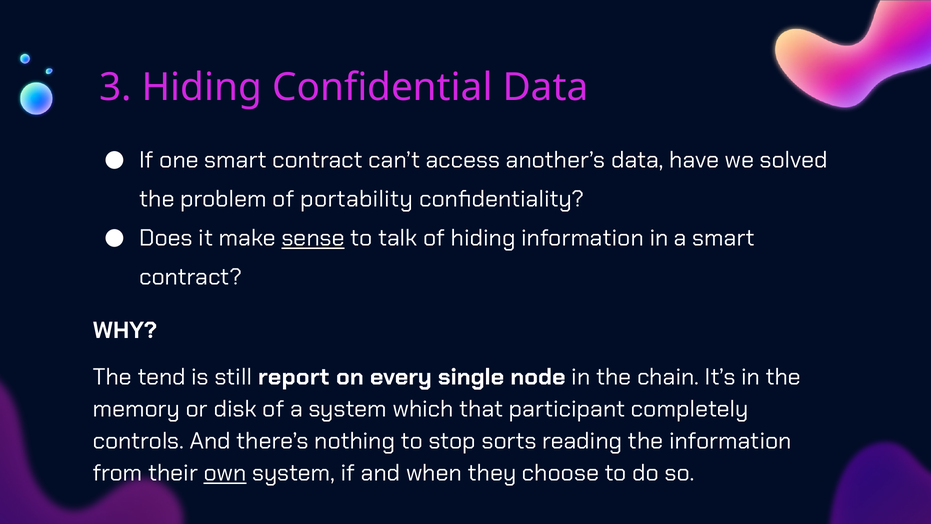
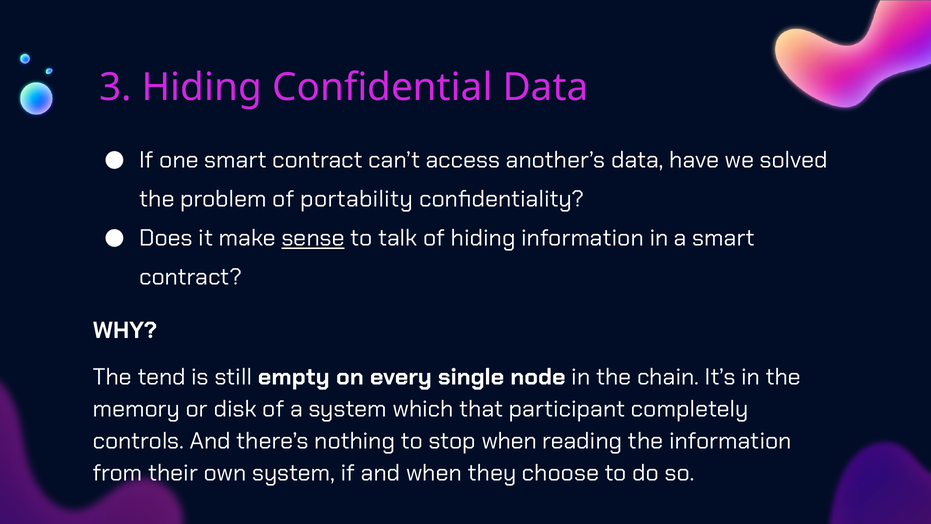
report: report -> empty (294, 377)
stop sorts: sorts -> when (509, 441)
own underline: present -> none (225, 473)
